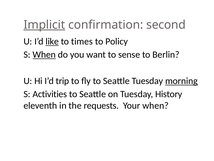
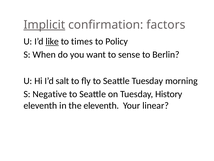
second: second -> factors (166, 25)
When underline: present -> none (44, 54)
trip: trip -> salt (62, 81)
morning underline: present -> none (181, 81)
Activities: Activities -> Negative (50, 94)
the requests: requests -> eleventh (101, 105)
Your when: when -> linear (156, 105)
